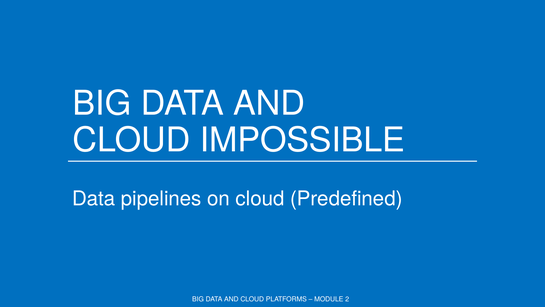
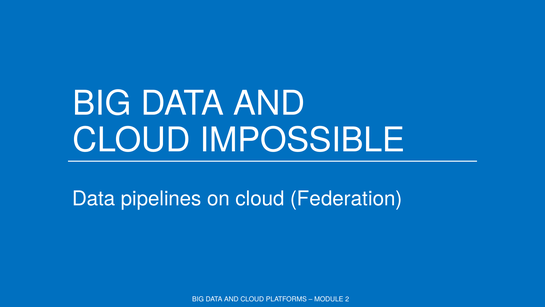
Predefined: Predefined -> Federation (346, 198)
